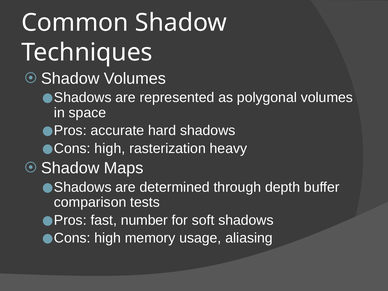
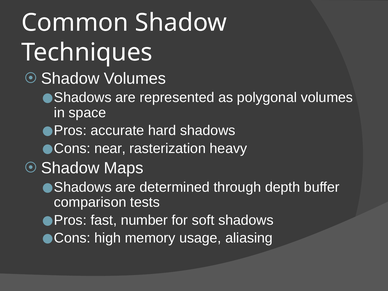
high: high -> near (110, 149)
